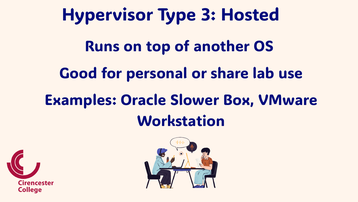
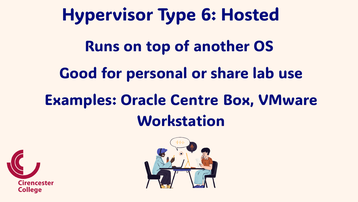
3: 3 -> 6 (209, 15)
Slower: Slower -> Centre (195, 100)
